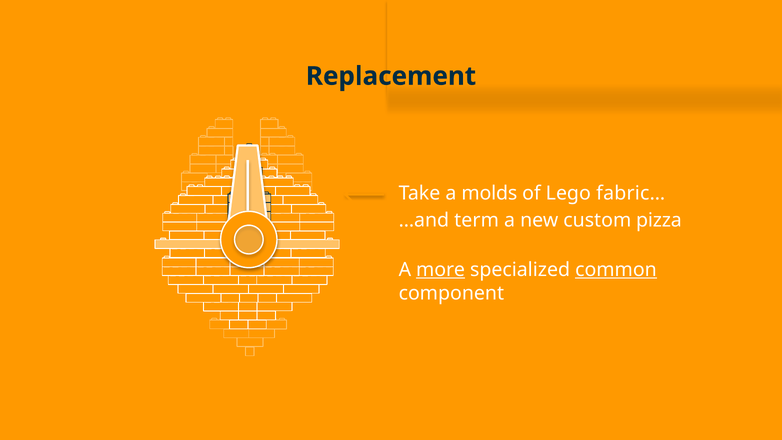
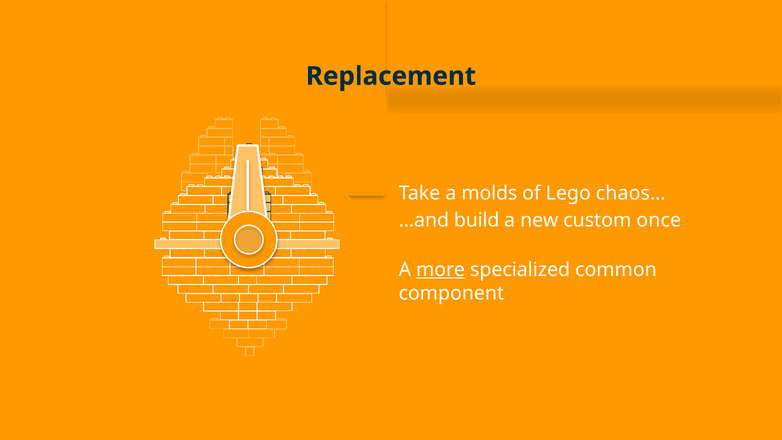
fabric…: fabric… -> chaos… (631, 193)
term: term -> build (477, 220)
pizza: pizza -> once (659, 220)
common underline: present -> none (616, 270)
